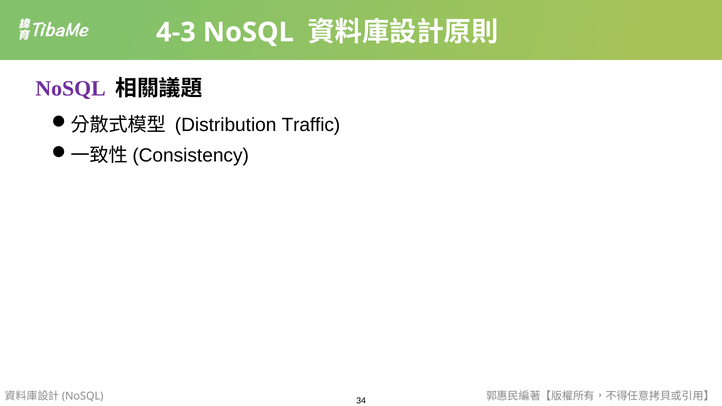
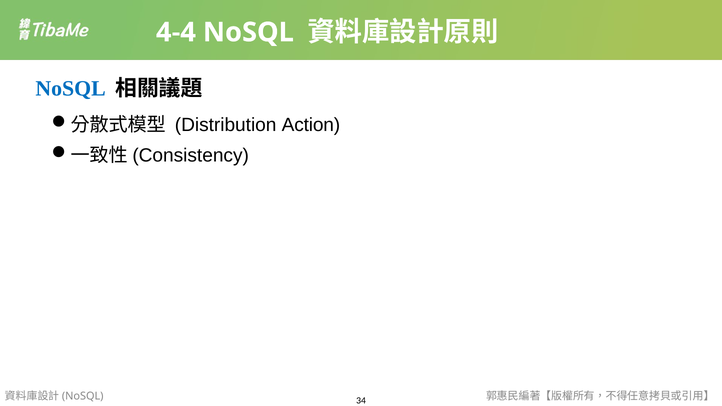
4-3: 4-3 -> 4-4 (176, 32)
NoSQL colour: purple -> blue (71, 89)
Traffic: Traffic -> Action (311, 125)
